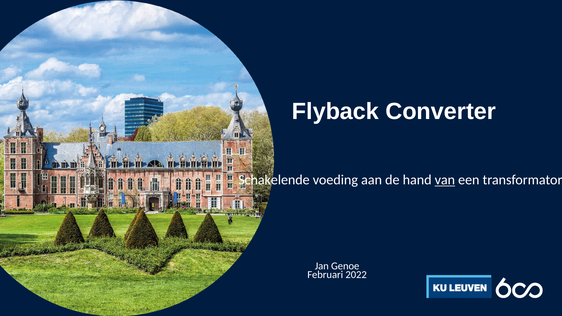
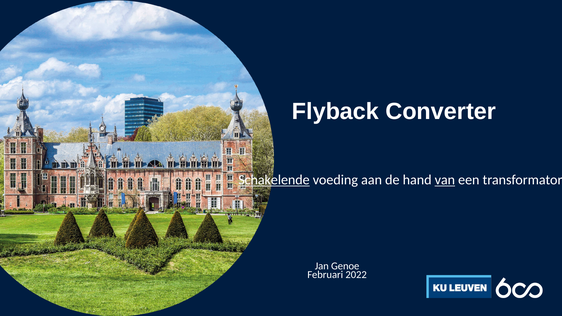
Schakelende underline: none -> present (274, 180)
